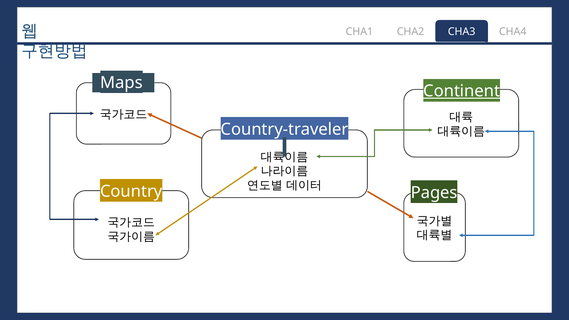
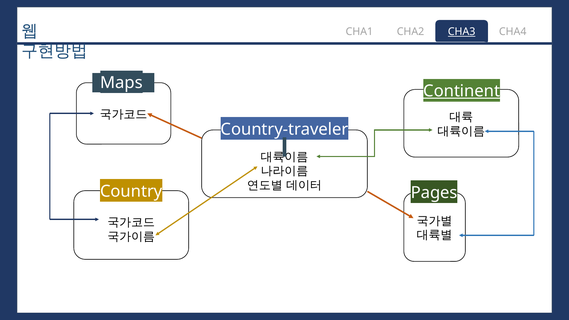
CHA3 underline: none -> present (462, 32)
